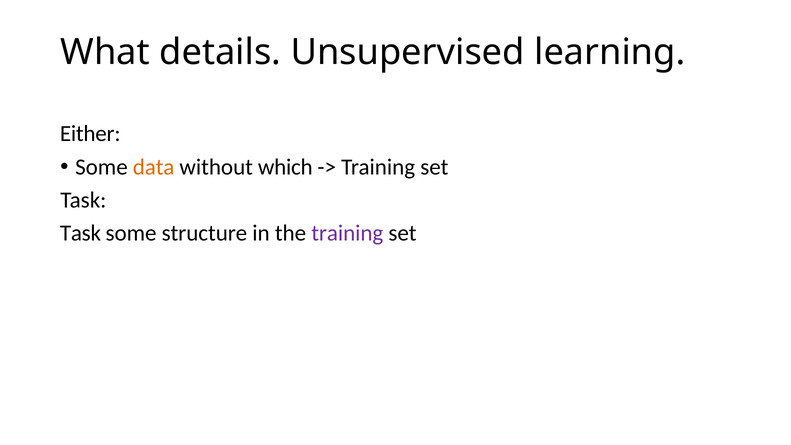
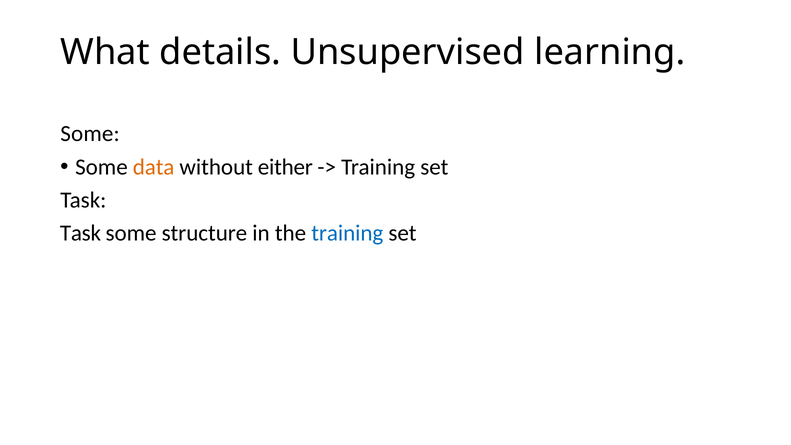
Either: Either -> Some (90, 134)
which: which -> either (285, 167)
training colour: purple -> blue (347, 233)
